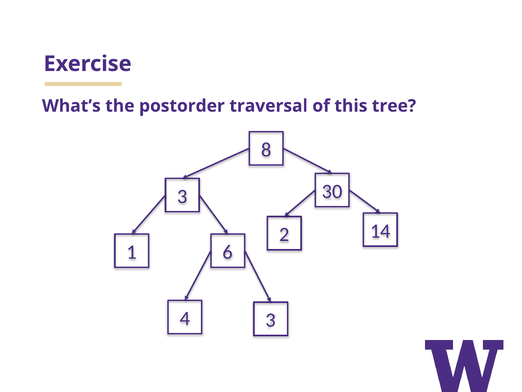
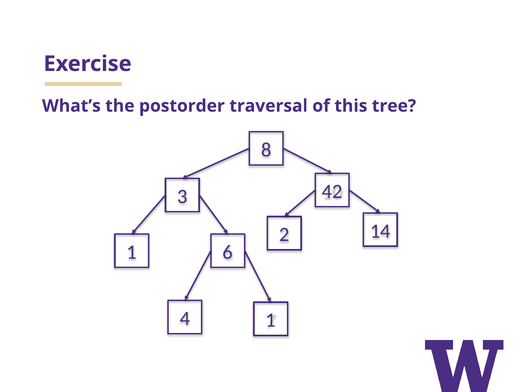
30: 30 -> 42 (332, 191)
4 3: 3 -> 1 (271, 320)
